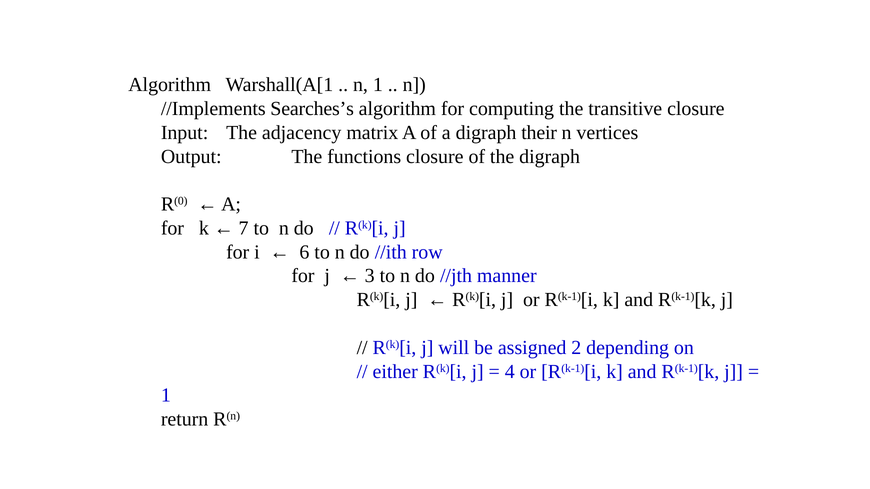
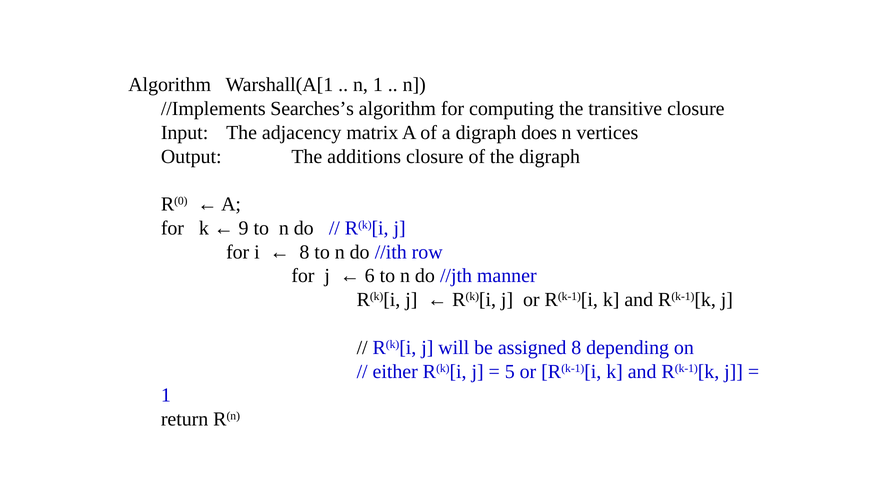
their: their -> does (539, 133)
functions: functions -> additions (364, 157)
7: 7 -> 9 (244, 228)
6: 6 -> 8 (304, 252)
3: 3 -> 6 (370, 276)
assigned 2: 2 -> 8 (576, 348)
4: 4 -> 5 (510, 372)
